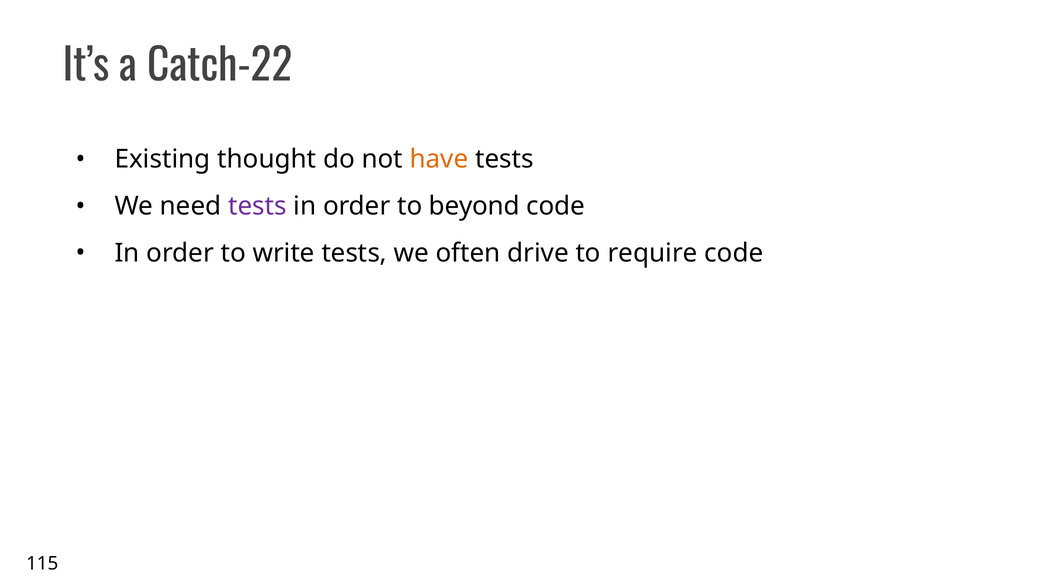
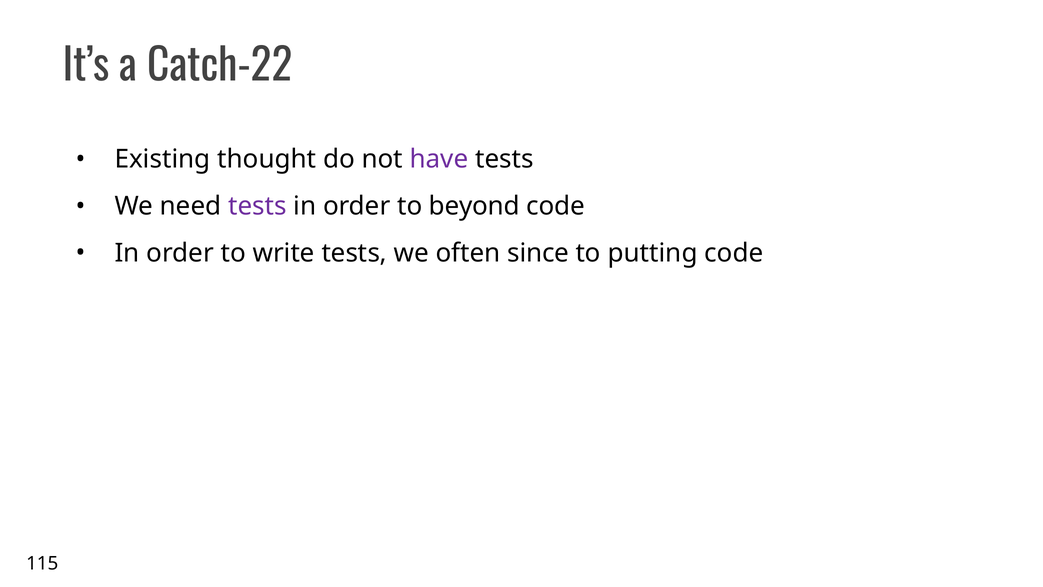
have colour: orange -> purple (439, 159)
drive: drive -> since (538, 253)
require: require -> putting (653, 253)
